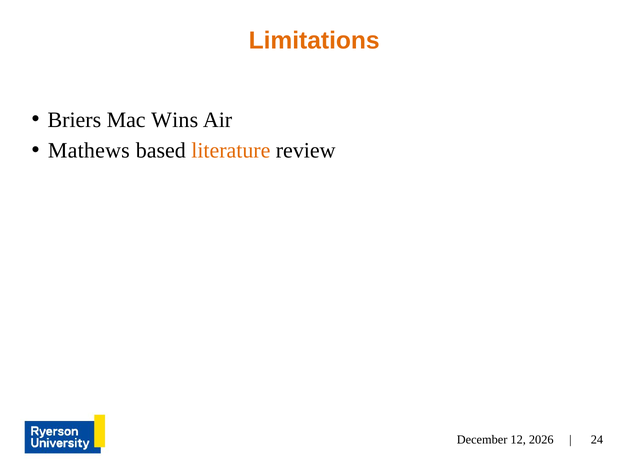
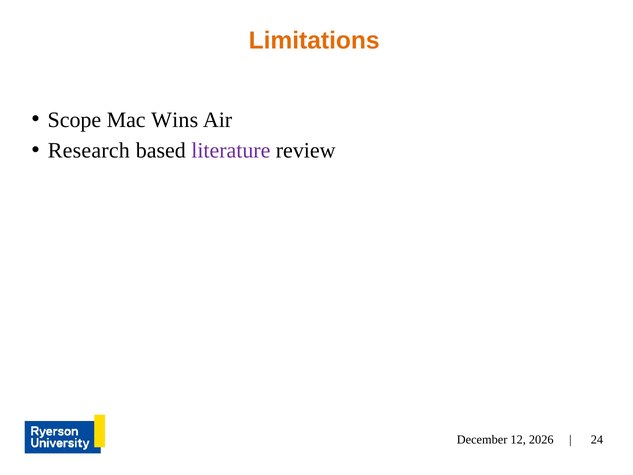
Briers: Briers -> Scope (74, 120)
Mathews: Mathews -> Research (89, 151)
literature colour: orange -> purple (231, 151)
